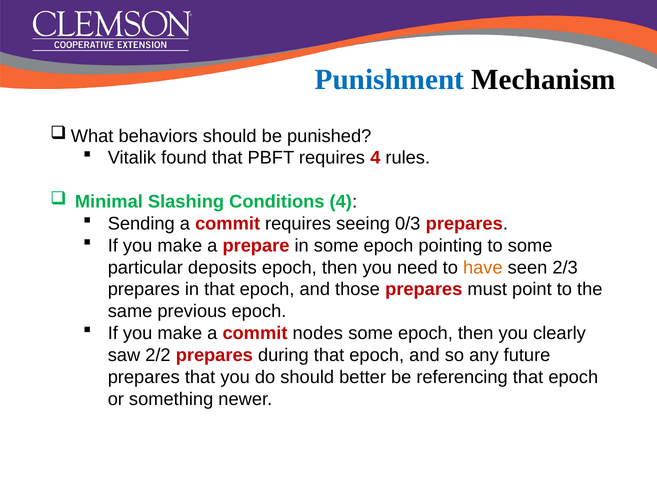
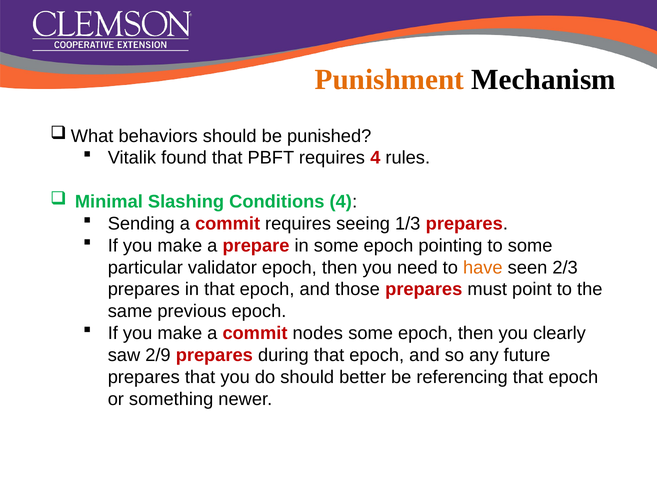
Punishment colour: blue -> orange (389, 80)
0/3: 0/3 -> 1/3 (408, 224)
deposits: deposits -> validator (222, 267)
2/2: 2/2 -> 2/9 (158, 355)
